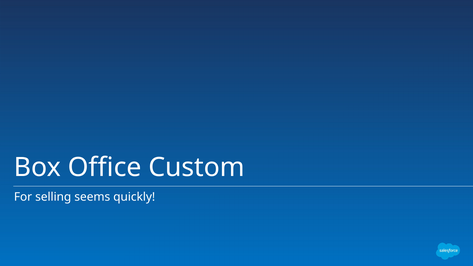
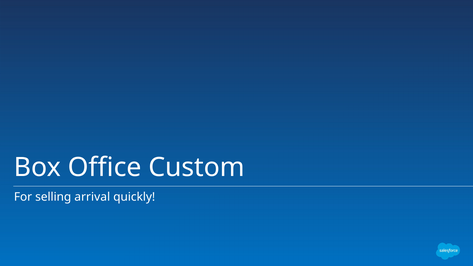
seems: seems -> arrival (92, 197)
